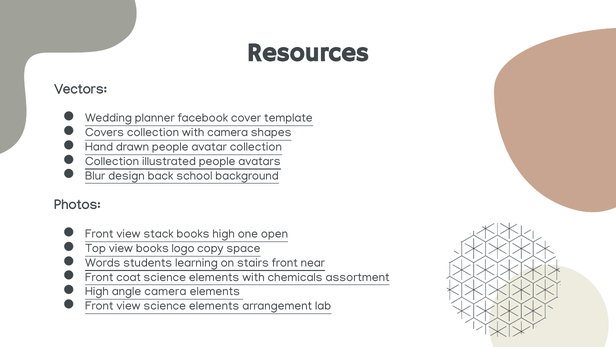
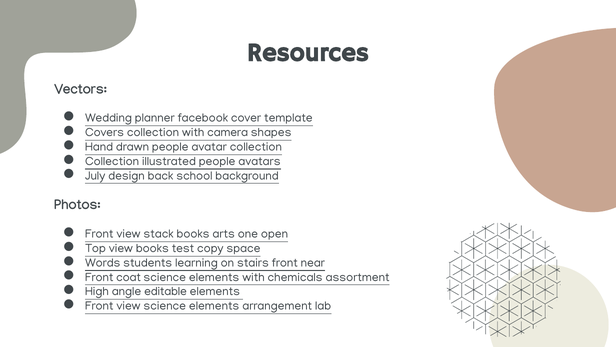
Blur: Blur -> July (95, 175)
books high: high -> arts (224, 234)
logo: logo -> test (183, 248)
angle camera: camera -> editable (165, 291)
